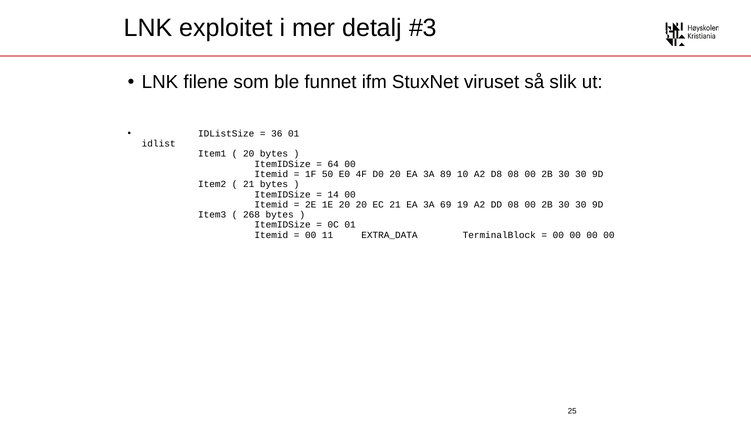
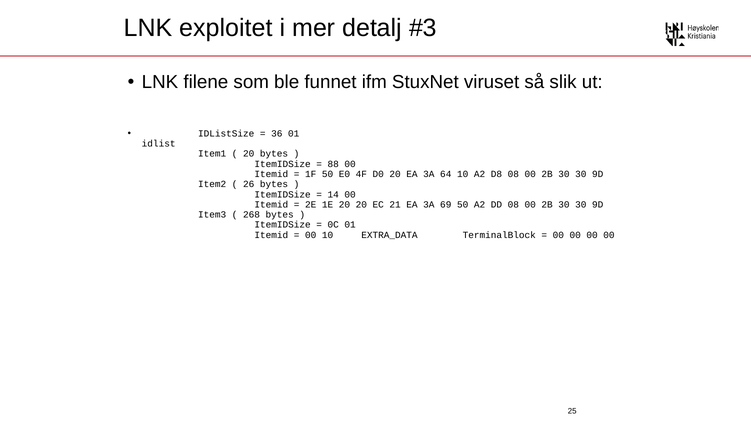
64: 64 -> 88 (333, 164)
89: 89 -> 64 (446, 174)
21: 21 -> 26 (249, 184)
69 19: 19 -> 50 (463, 204)
00 11: 11 -> 10 (328, 235)
